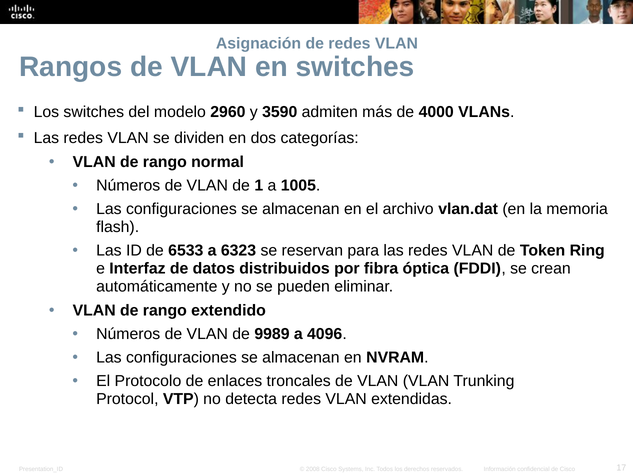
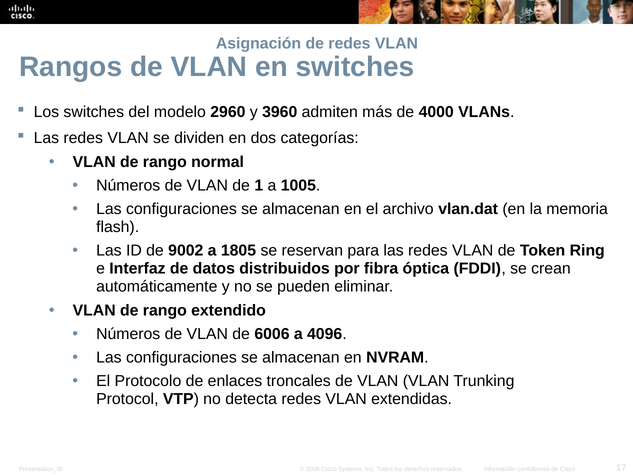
3590: 3590 -> 3960 (280, 112)
6533: 6533 -> 9002 (186, 250)
6323: 6323 -> 1805 (239, 250)
9989: 9989 -> 6006 (272, 334)
